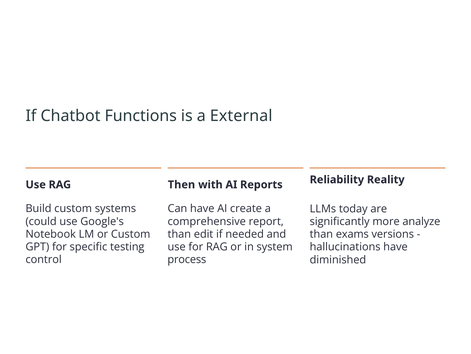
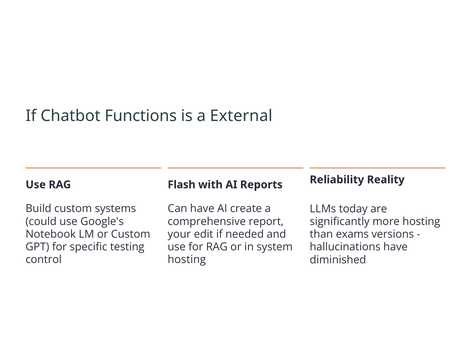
Then: Then -> Flash (182, 184)
more analyze: analyze -> hosting (421, 221)
than: than -> your (179, 234)
process: process -> hosting (187, 259)
